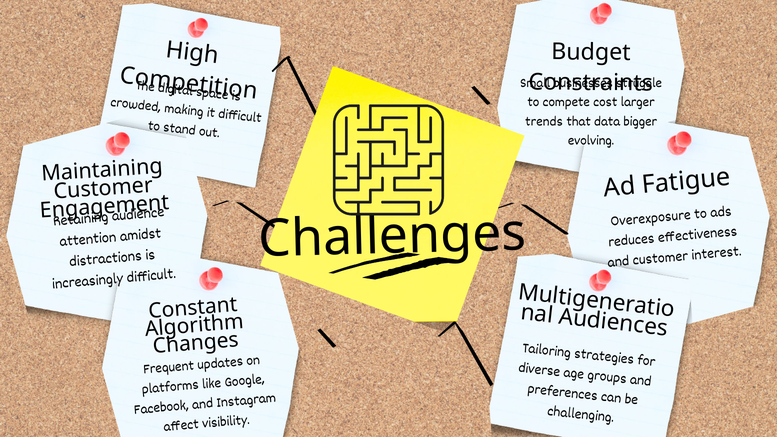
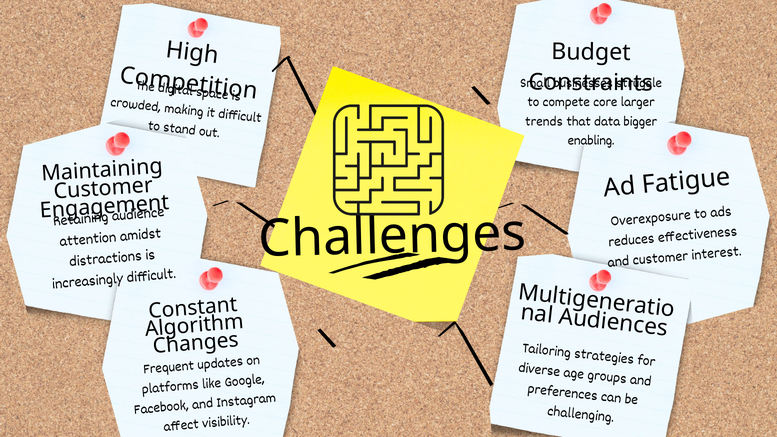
cost: cost -> core (605, 102)
evolving: evolving -> enabling (591, 140)
